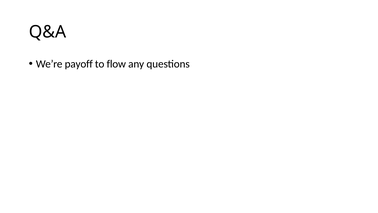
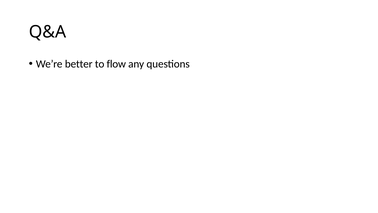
payoff: payoff -> better (79, 64)
